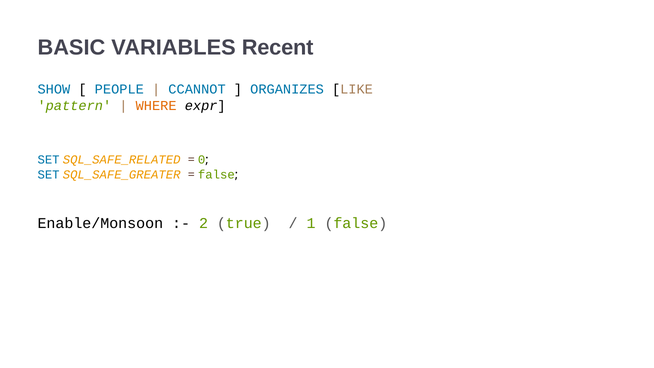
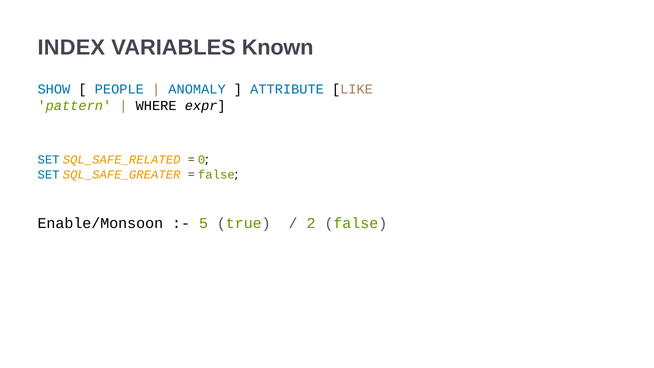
BASIC: BASIC -> INDEX (71, 47)
Recent: Recent -> Known (278, 47)
CCANNOT: CCANNOT -> ANOMALY (197, 89)
ORGANIZES: ORGANIZES -> ATTRIBUTE (287, 89)
WHERE colour: orange -> black (156, 106)
2: 2 -> 5 (204, 223)
1: 1 -> 2 (311, 223)
